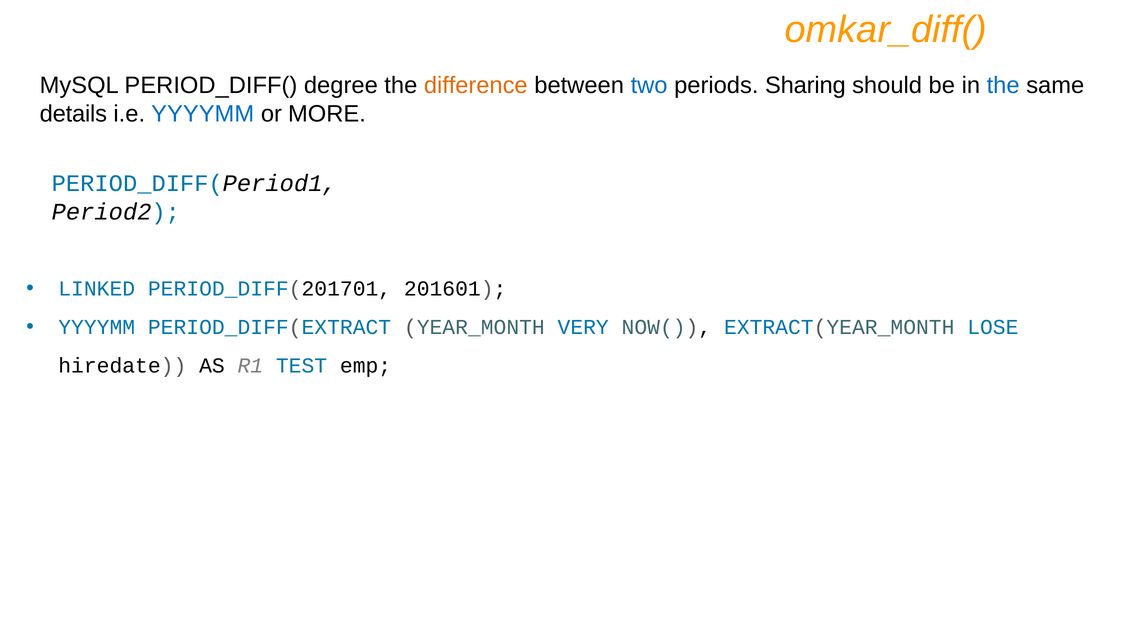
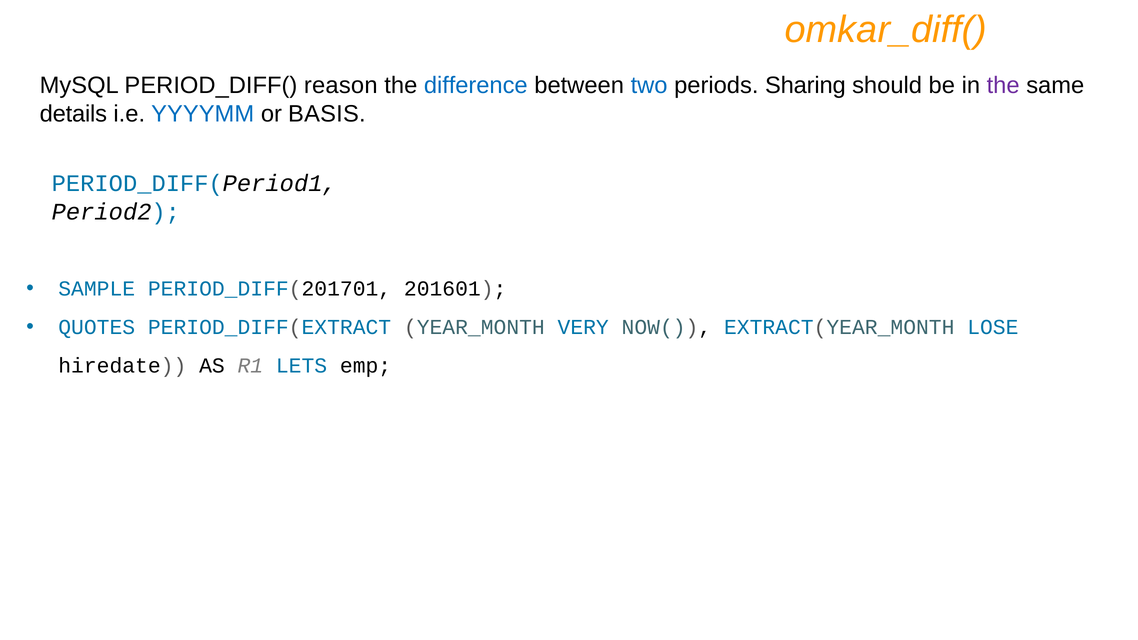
degree: degree -> reason (341, 86)
difference colour: orange -> blue (476, 86)
the colour: blue -> purple (1003, 86)
MORE: MORE -> BASIS (327, 114)
LINKED: LINKED -> SAMPLE (97, 289)
YYYYMM: YYYYMM -> QUOTES (97, 327)
TEST: TEST -> LETS (302, 366)
